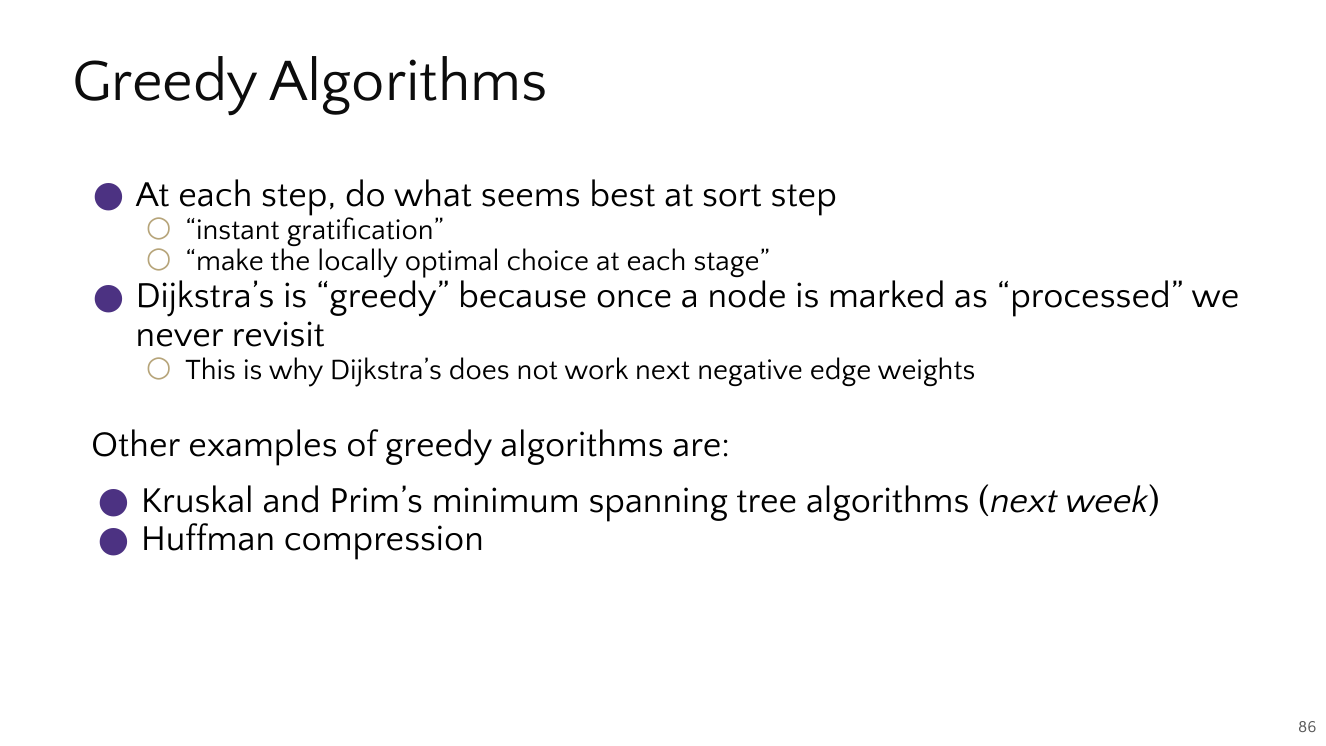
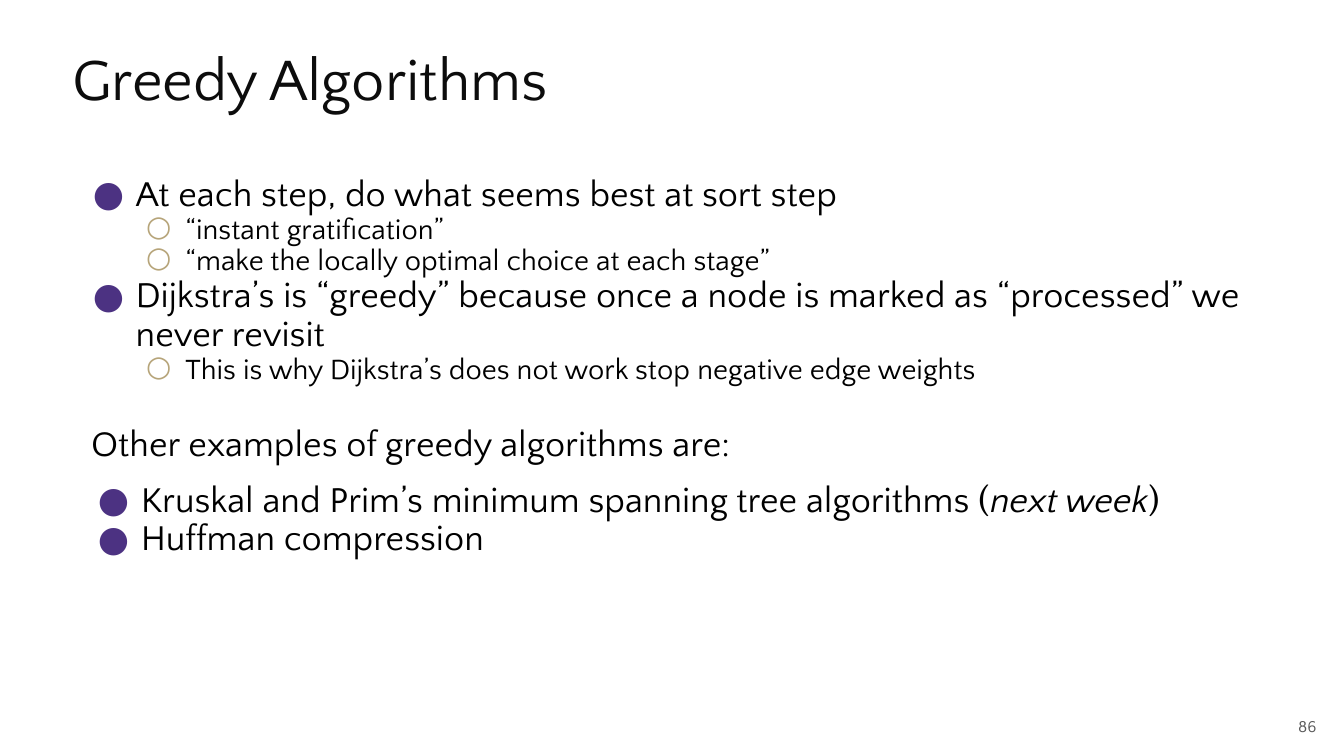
work next: next -> stop (663, 370)
